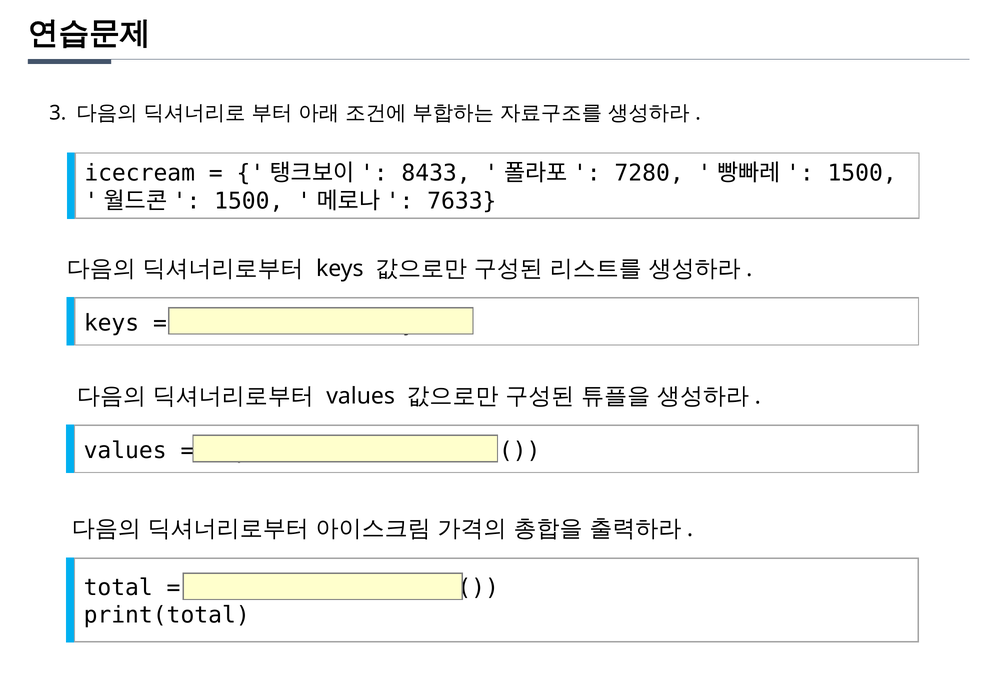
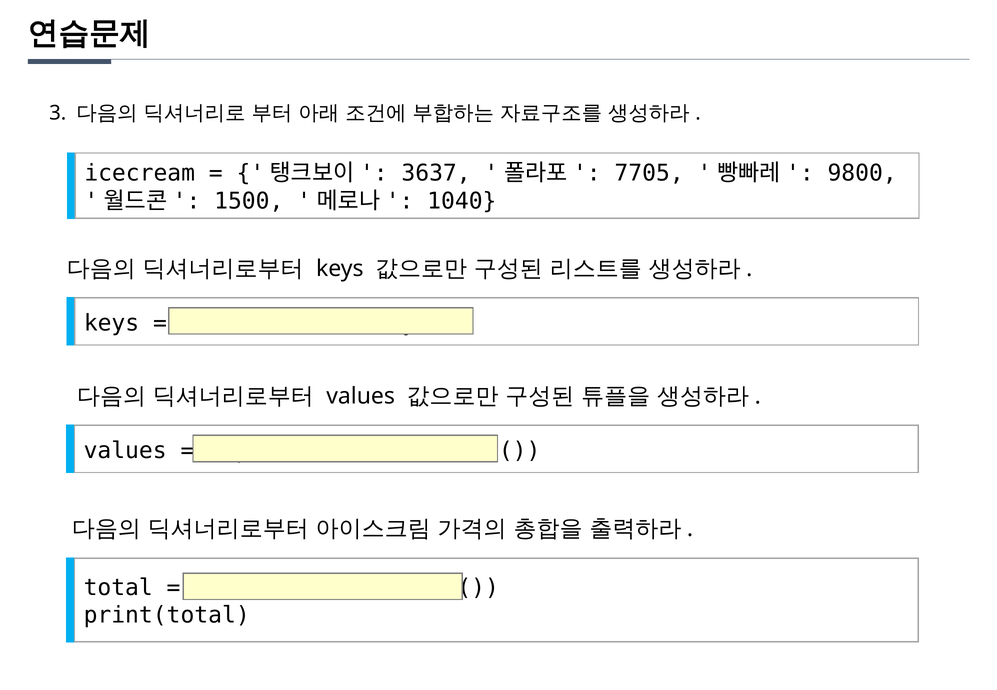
8433: 8433 -> 3637 (436, 173)
7280: 7280 -> 7705 (649, 173)
1500: 1500 -> 9800 (862, 173)
7633: 7633 -> 1040 (462, 201)
